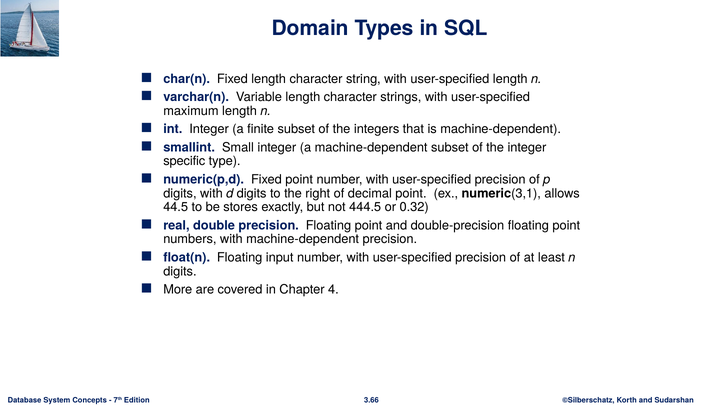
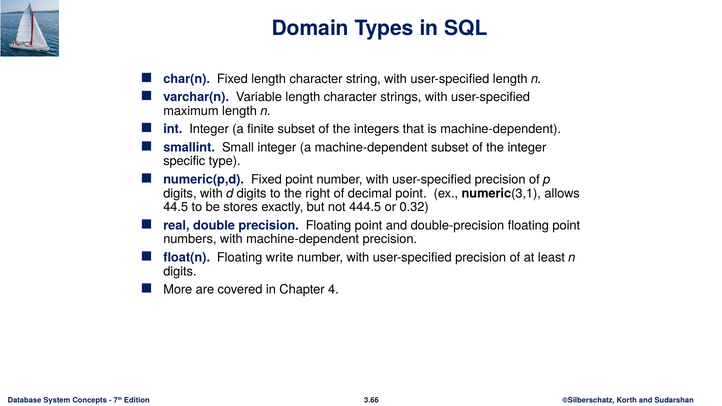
input: input -> write (280, 258)
